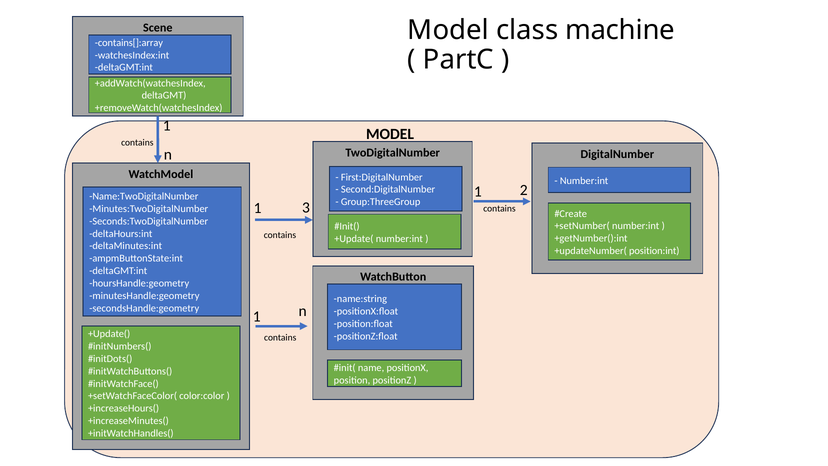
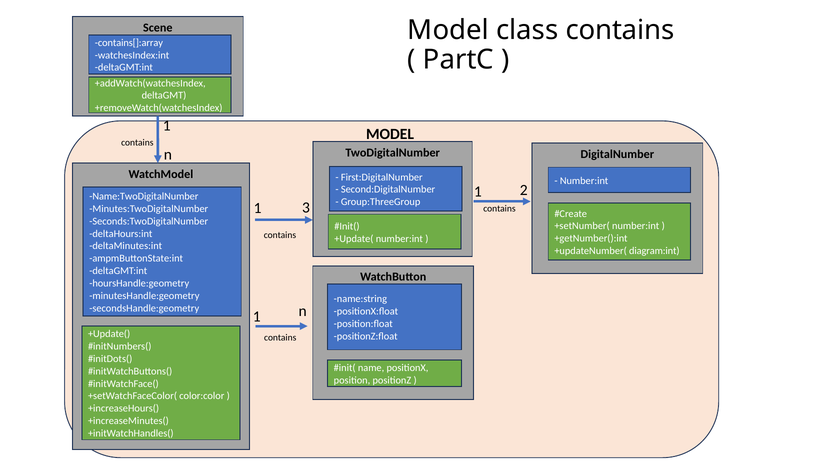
class machine: machine -> contains (620, 30)
position:int: position:int -> diagram:int (654, 251)
